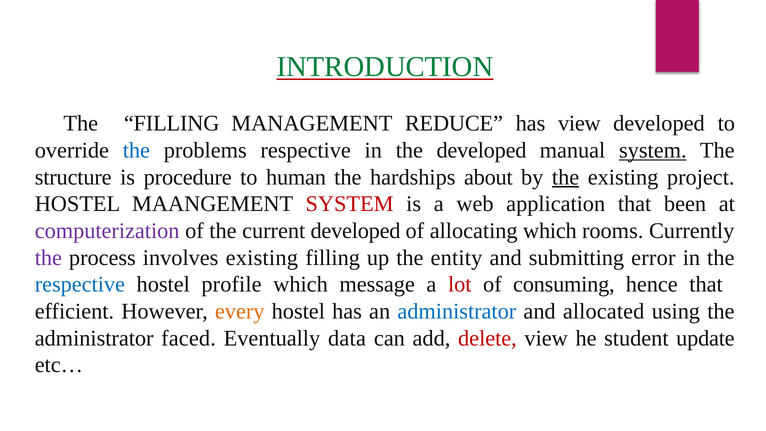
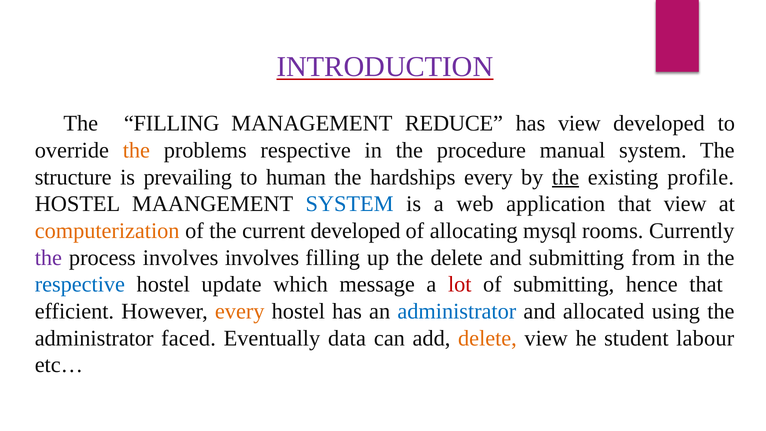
INTRODUCTION colour: green -> purple (385, 67)
the colour: blue -> orange (136, 150)
the developed: developed -> procedure (481, 150)
system underline: present -> none (653, 150)
procedure: procedure -> prevailing (188, 177)
hardships about: about -> every (488, 177)
project: project -> profile (701, 177)
SYSTEM colour: red -> blue (350, 204)
that been: been -> view (685, 204)
computerization colour: purple -> orange (107, 231)
allocating which: which -> mysql (550, 231)
involves existing: existing -> involves (262, 258)
the entity: entity -> delete (457, 258)
error: error -> from (653, 258)
profile: profile -> update (232, 285)
of consuming: consuming -> submitting (564, 285)
delete colour: red -> orange (487, 338)
update: update -> labour (705, 338)
